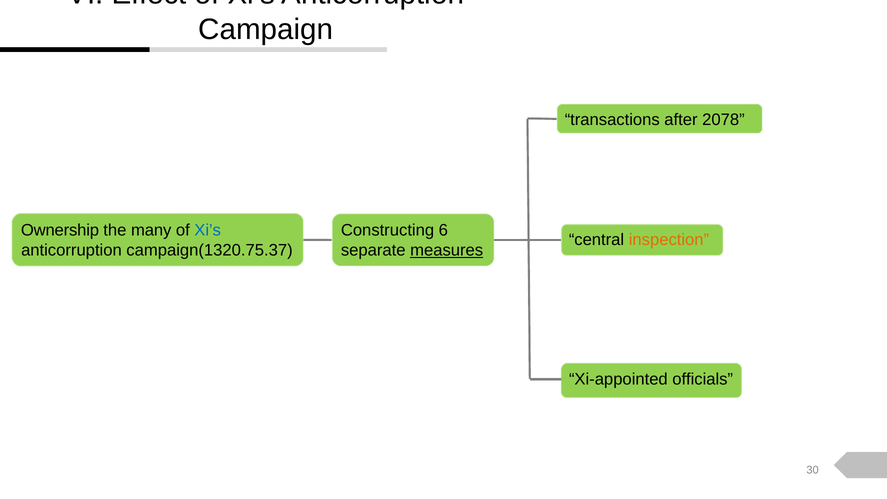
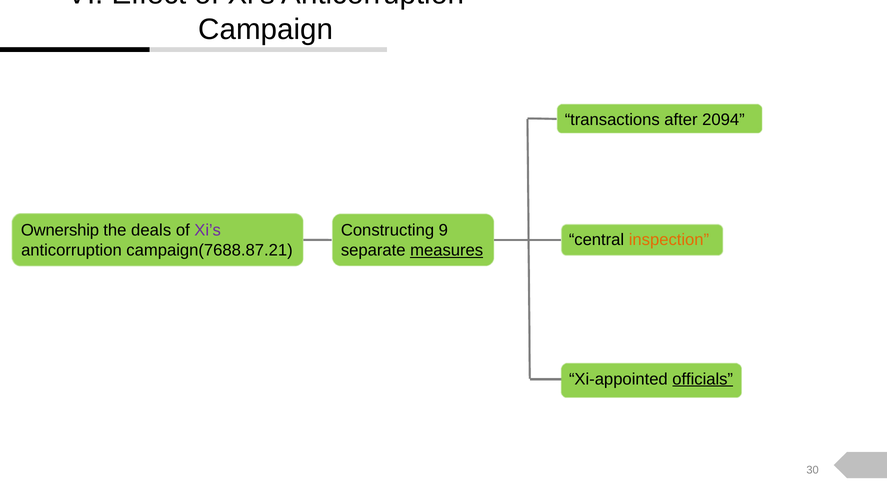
2078: 2078 -> 2094 (723, 120)
many: many -> deals (151, 230)
Xi’s colour: blue -> purple (208, 230)
6: 6 -> 9 (443, 230)
campaign(1320.75.37: campaign(1320.75.37 -> campaign(7688.87.21 (210, 250)
officials underline: none -> present (703, 379)
